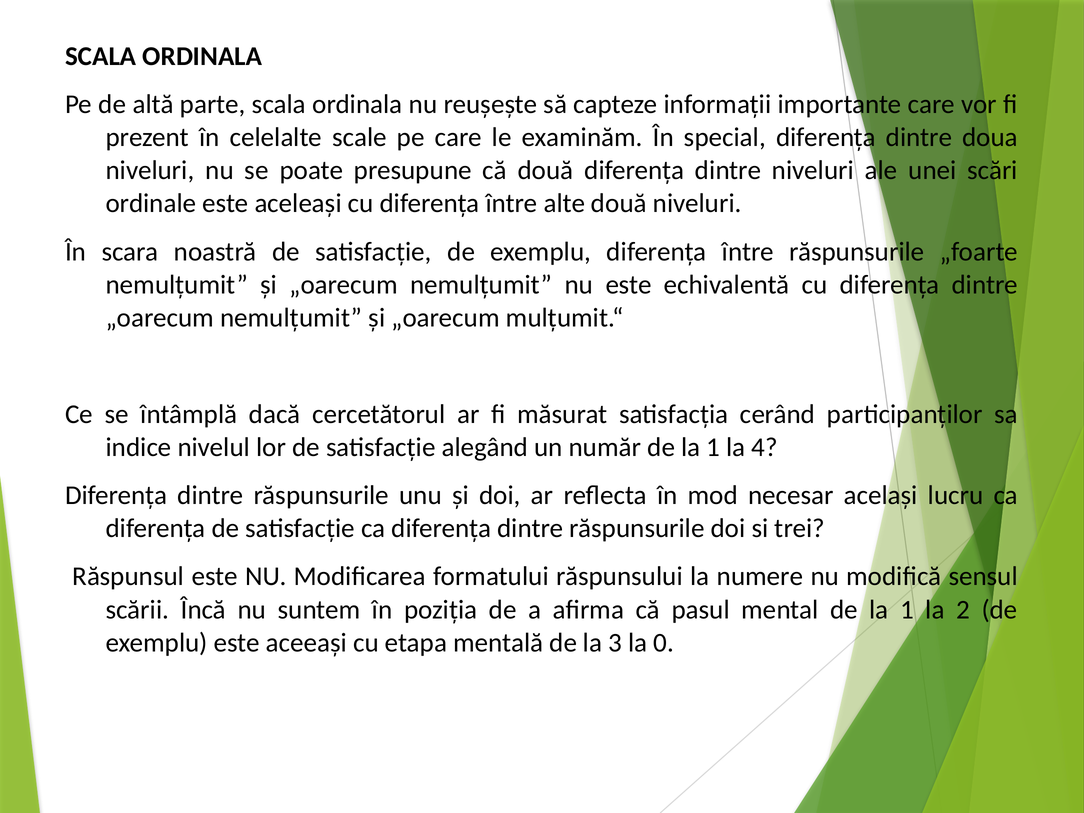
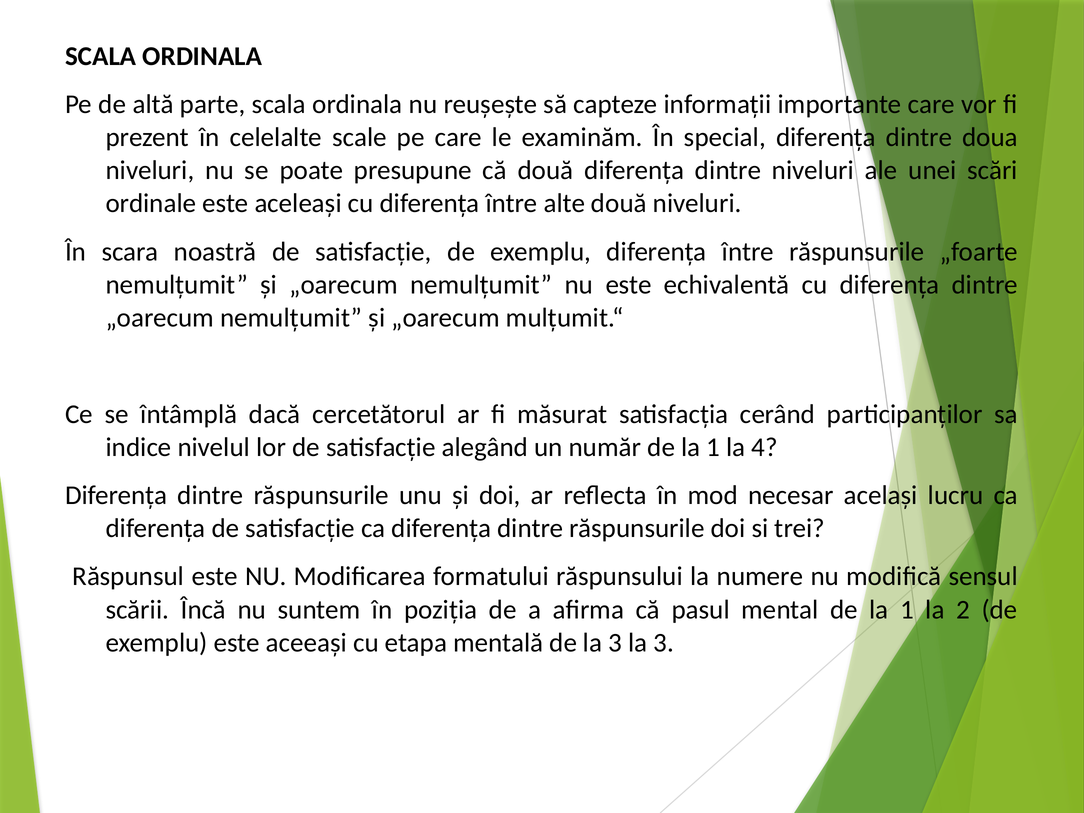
3 la 0: 0 -> 3 (664, 643)
